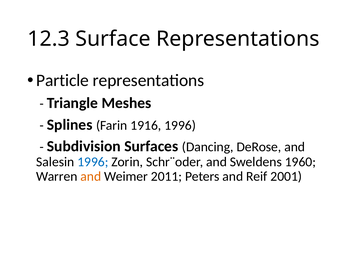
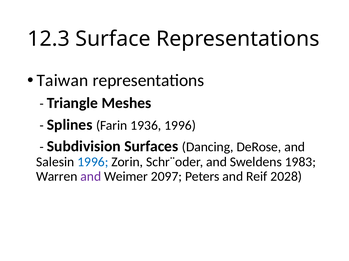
Particle: Particle -> Taiwan (62, 81)
1916: 1916 -> 1936 (146, 126)
1960: 1960 -> 1983 (300, 162)
and colour: orange -> purple (91, 177)
2011: 2011 -> 2097 (166, 177)
2001: 2001 -> 2028 (286, 177)
